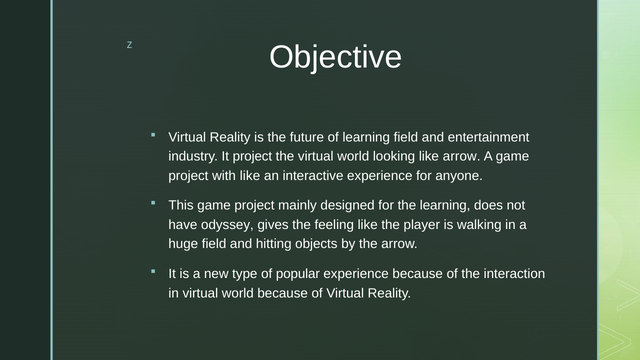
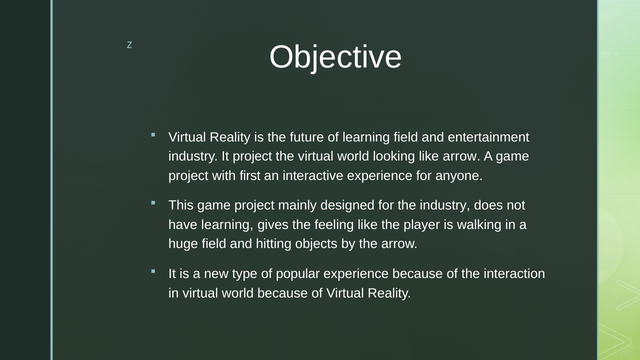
with like: like -> first (250, 176)
the learning: learning -> industry (445, 206)
have odyssey: odyssey -> learning (227, 225)
